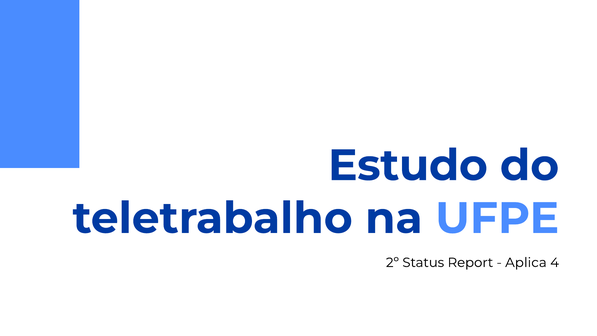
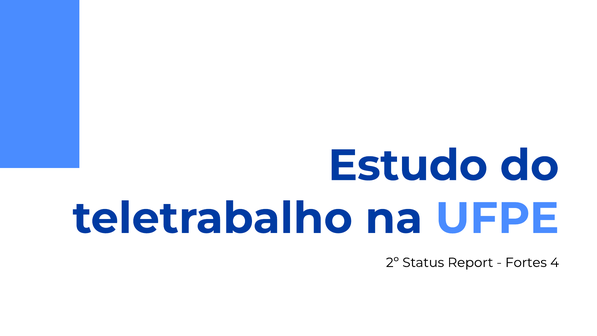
Aplica: Aplica -> Fortes (526, 262)
